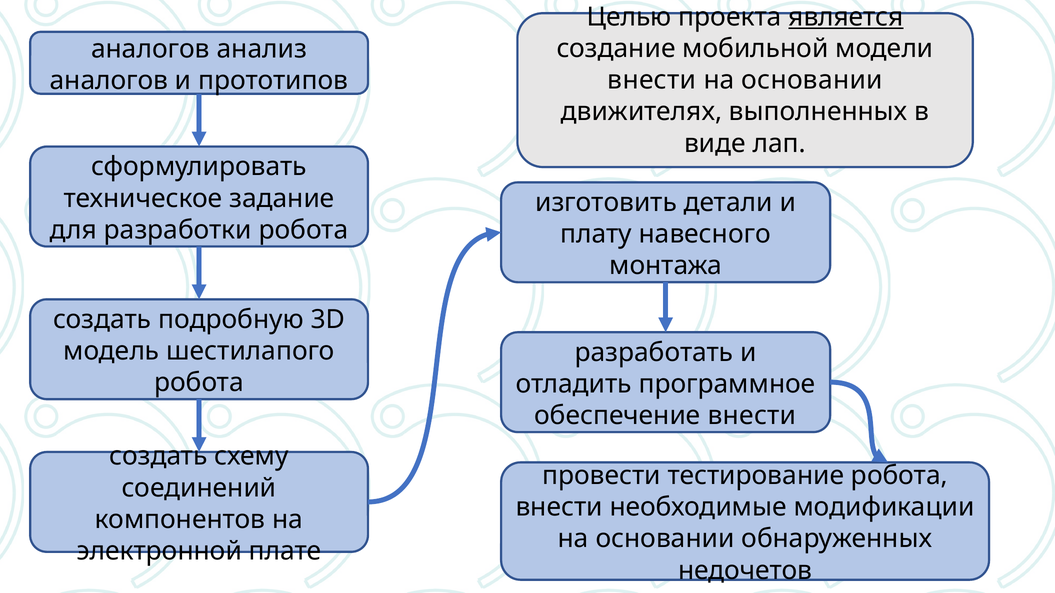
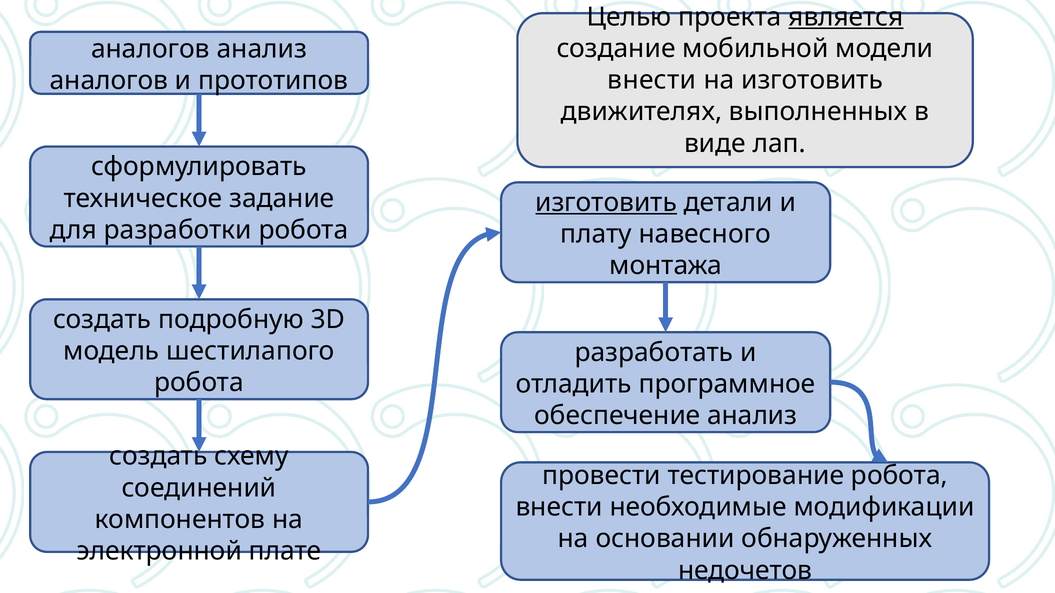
основании: основании -> изготовить (812, 80)
изготовить underline: none -> present (606, 203)
обеспечение внести: внести -> анализ (752, 416)
